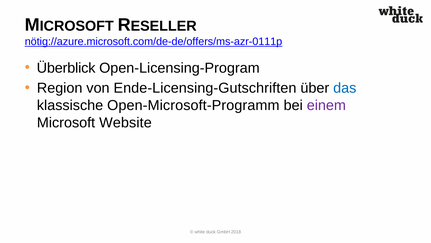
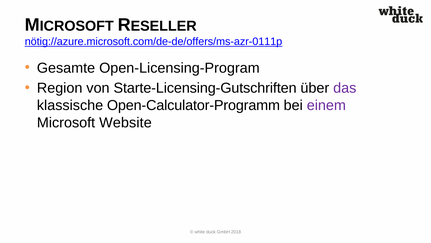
Überblick: Überblick -> Gesamte (66, 68)
Ende-Licensing-Gutschriften: Ende-Licensing-Gutschriften -> Starte-Licensing-Gutschriften (205, 88)
das colour: blue -> purple (345, 88)
Open-Microsoft-Programm: Open-Microsoft-Programm -> Open-Calculator-Programm (193, 105)
